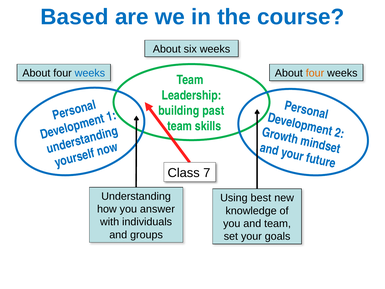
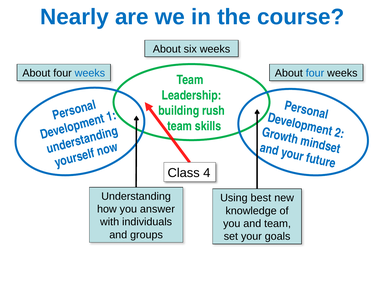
Based: Based -> Nearly (75, 17)
four colour: orange -> blue (315, 73)
past: past -> rush (213, 111)
7: 7 -> 4 (207, 173)
